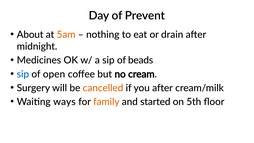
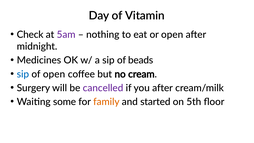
Prevent: Prevent -> Vitamin (145, 16)
About: About -> Check (30, 35)
5am colour: orange -> purple (66, 35)
or drain: drain -> open (172, 35)
cancelled colour: orange -> purple (103, 88)
ways: ways -> some (65, 102)
